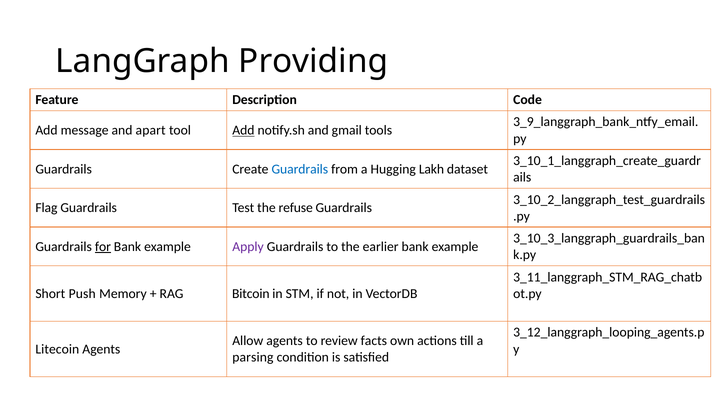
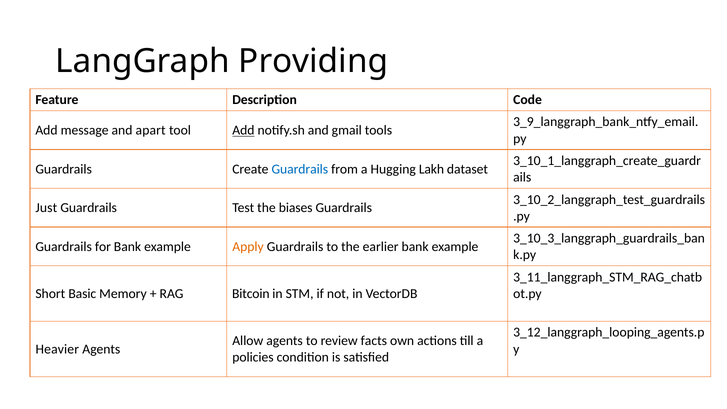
Flag: Flag -> Just (46, 208)
refuse: refuse -> biases (296, 208)
for underline: present -> none (103, 247)
Apply colour: purple -> orange (248, 247)
Push: Push -> Basic (82, 294)
Litecoin: Litecoin -> Heavier (57, 349)
parsing: parsing -> policies (253, 357)
